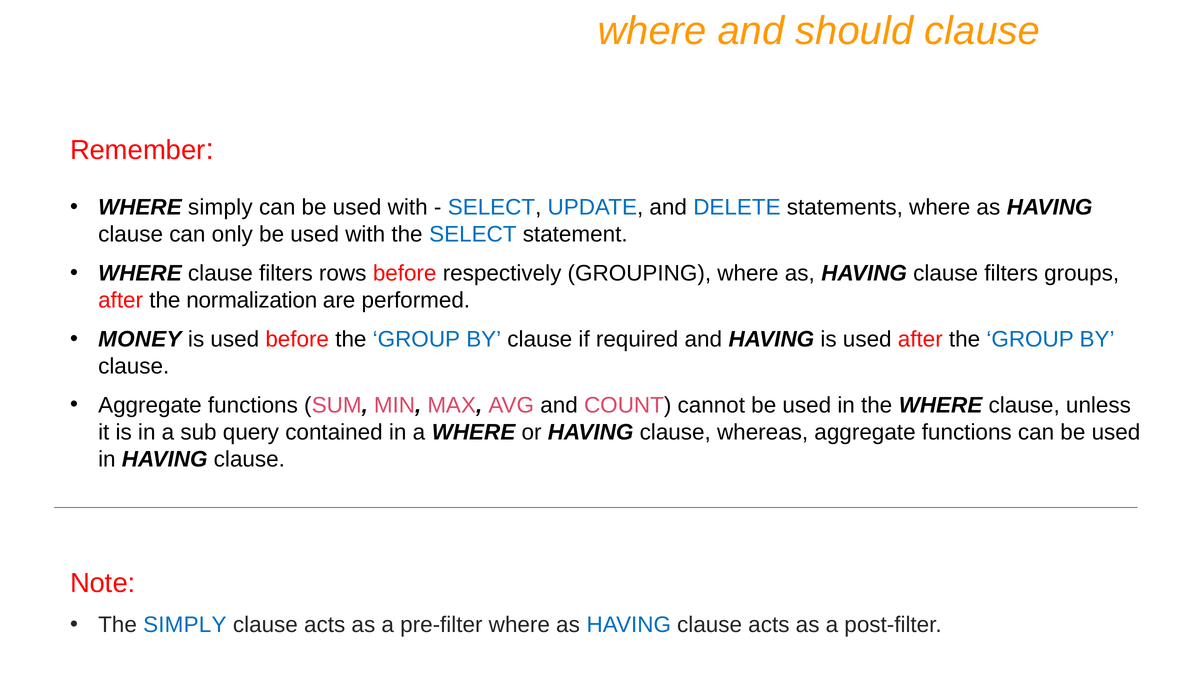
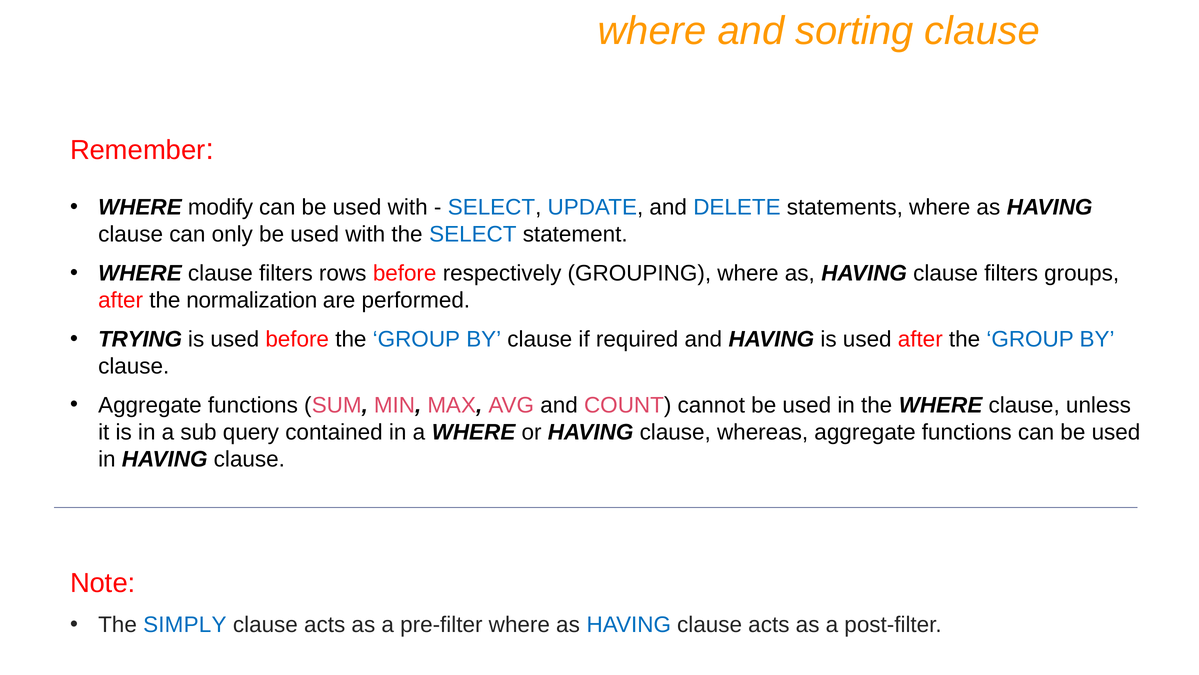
should: should -> sorting (855, 31)
WHERE simply: simply -> modify (221, 207)
MONEY: MONEY -> TRYING (140, 339)
